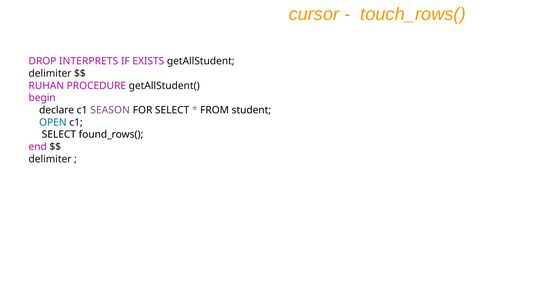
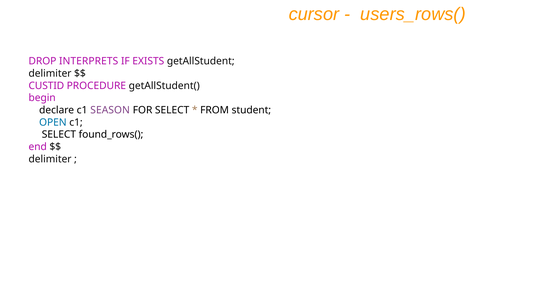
touch_rows(: touch_rows( -> users_rows( (413, 14)
RUHAN: RUHAN -> CUSTID (46, 86)
